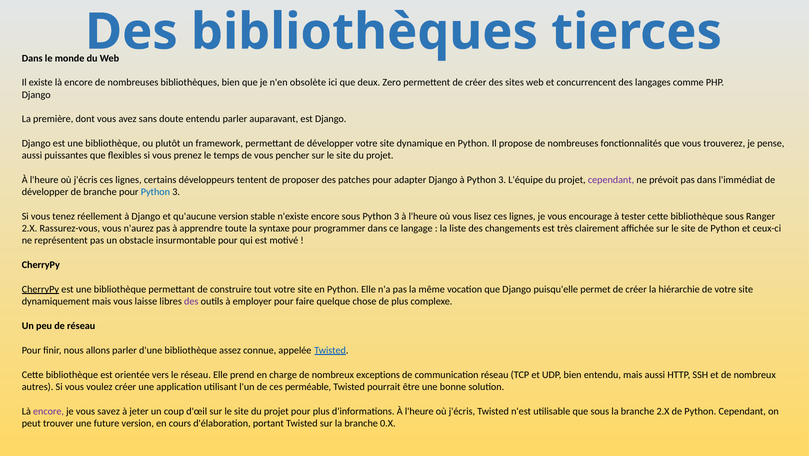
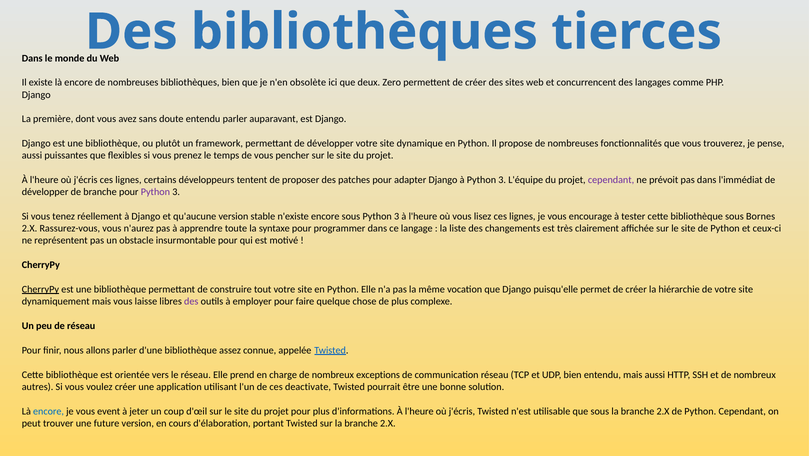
Python colour: blue -> purple (155, 192)
Ranger: Ranger -> Bornes (761, 216)
perméable: perméable -> deactivate (308, 387)
encore colour: purple -> blue (49, 411)
savez: savez -> event (109, 411)
sur la branche 0.X: 0.X -> 2.X (388, 424)
